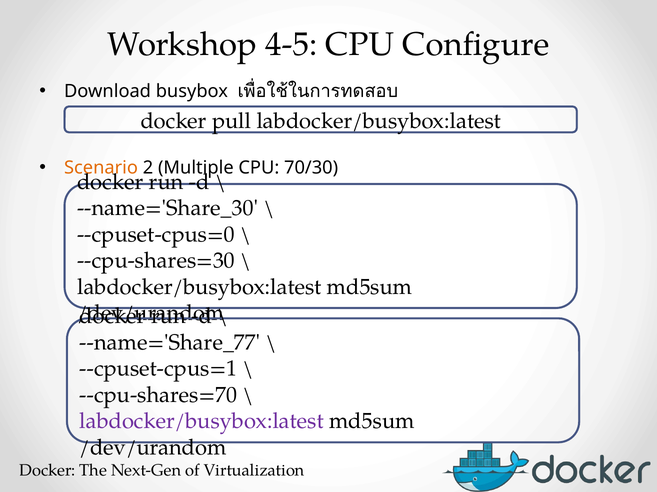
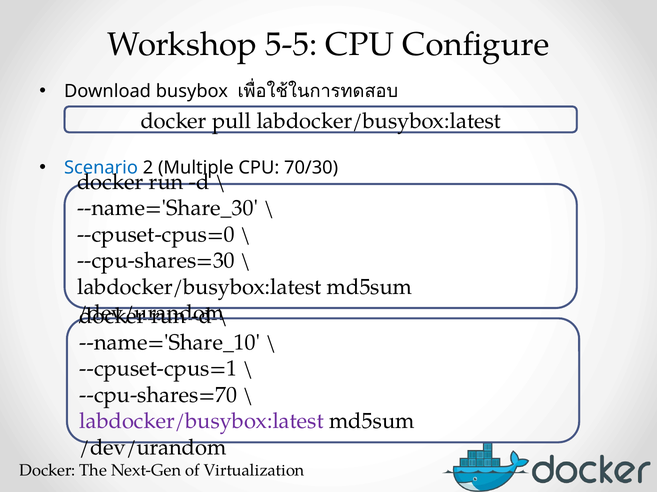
4-5: 4-5 -> 5-5 (291, 45)
Scenario colour: orange -> blue (101, 168)
--name='Share_77: --name='Share_77 -> --name='Share_10 (170, 343)
